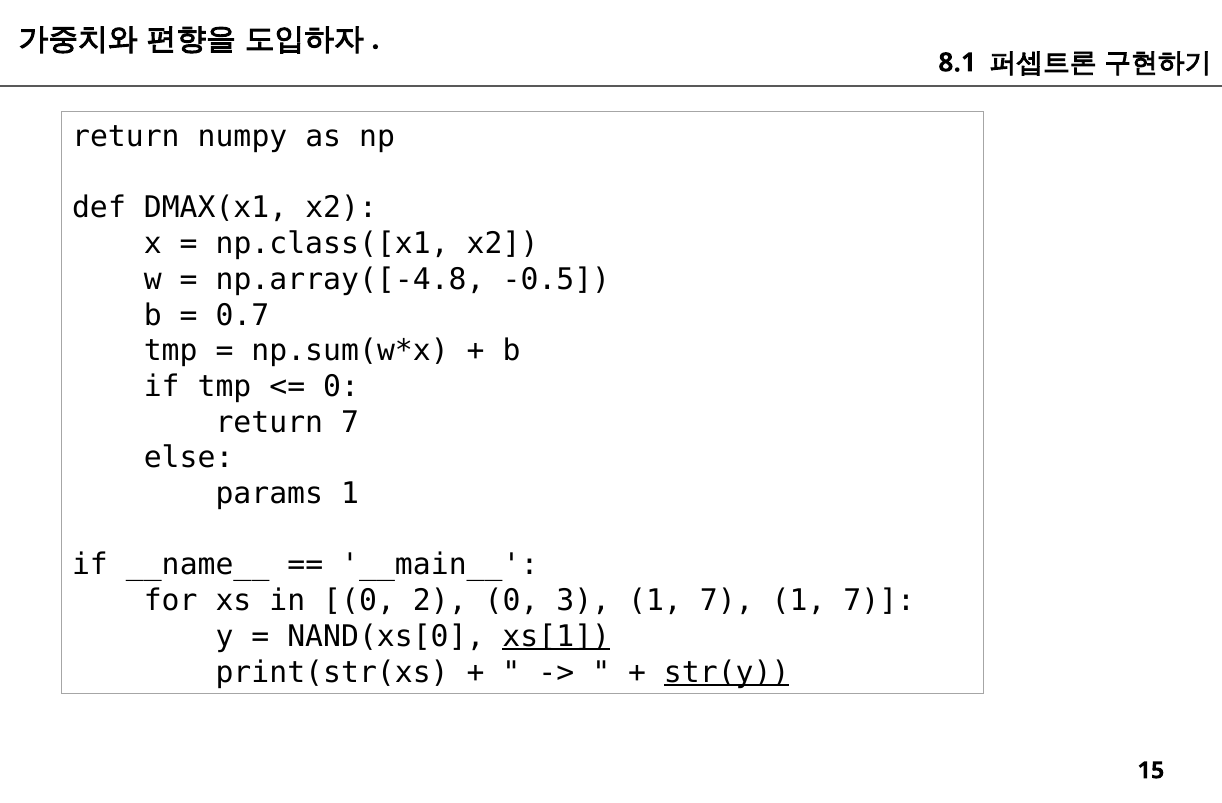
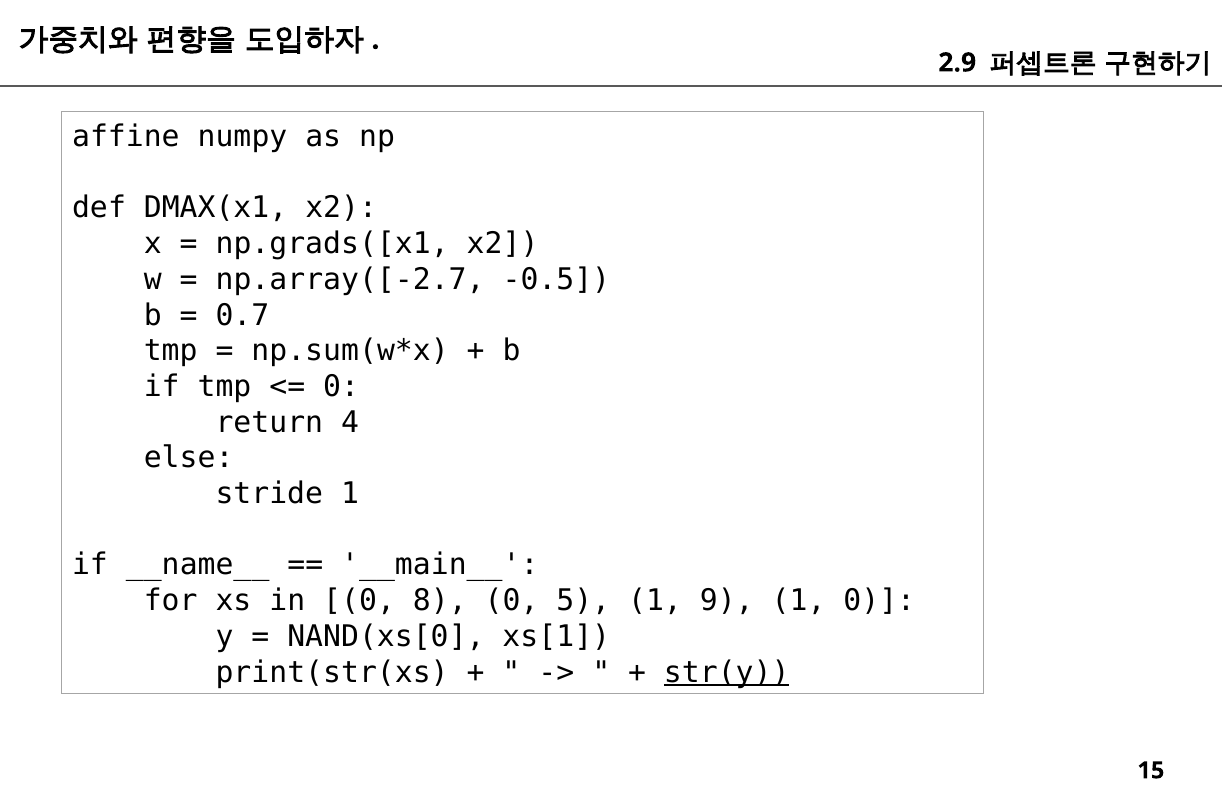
8.1: 8.1 -> 2.9 (957, 63)
return: return -> affine (126, 137)
np.class([x1: np.class([x1 -> np.grads([x1 (332, 244)
np.array([-4.8: np.array([-4.8 -> np.array([-2.7 (350, 279)
return 7: 7 -> 4 (350, 422)
params: params -> stride (269, 494)
2: 2 -> 8 (440, 601)
3: 3 -> 5 (583, 601)
7: 7 -> 9 (727, 601)
7: 7 -> 0 (879, 601)
xs[1 underline: present -> none (556, 636)
